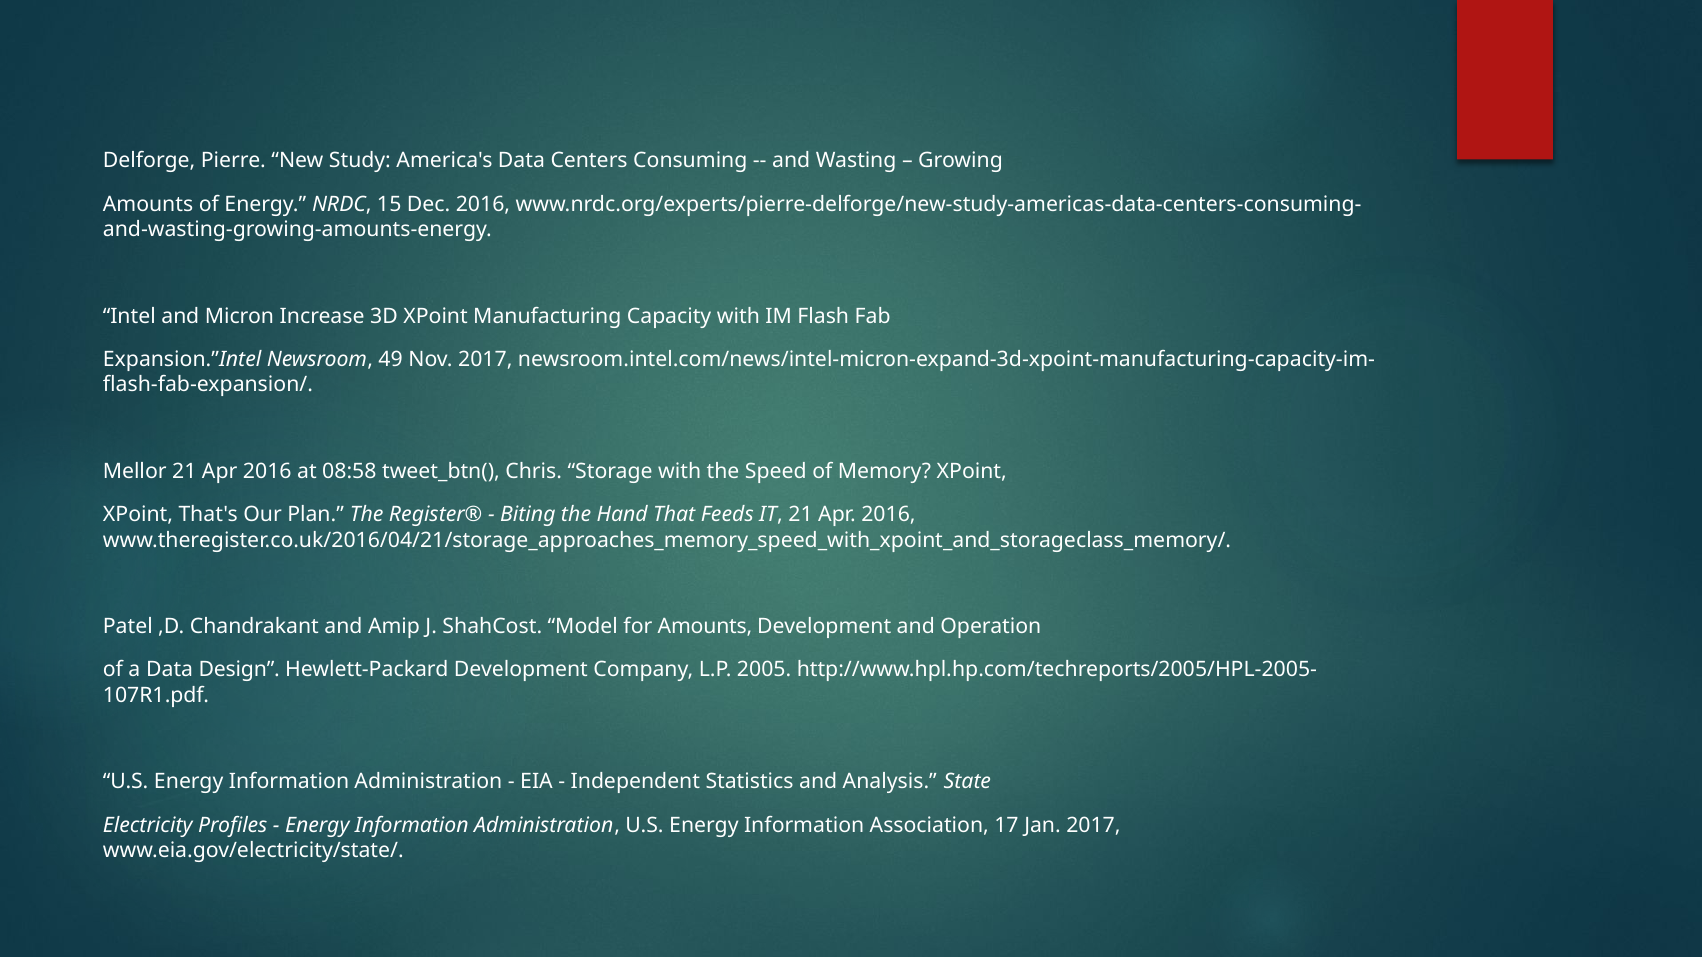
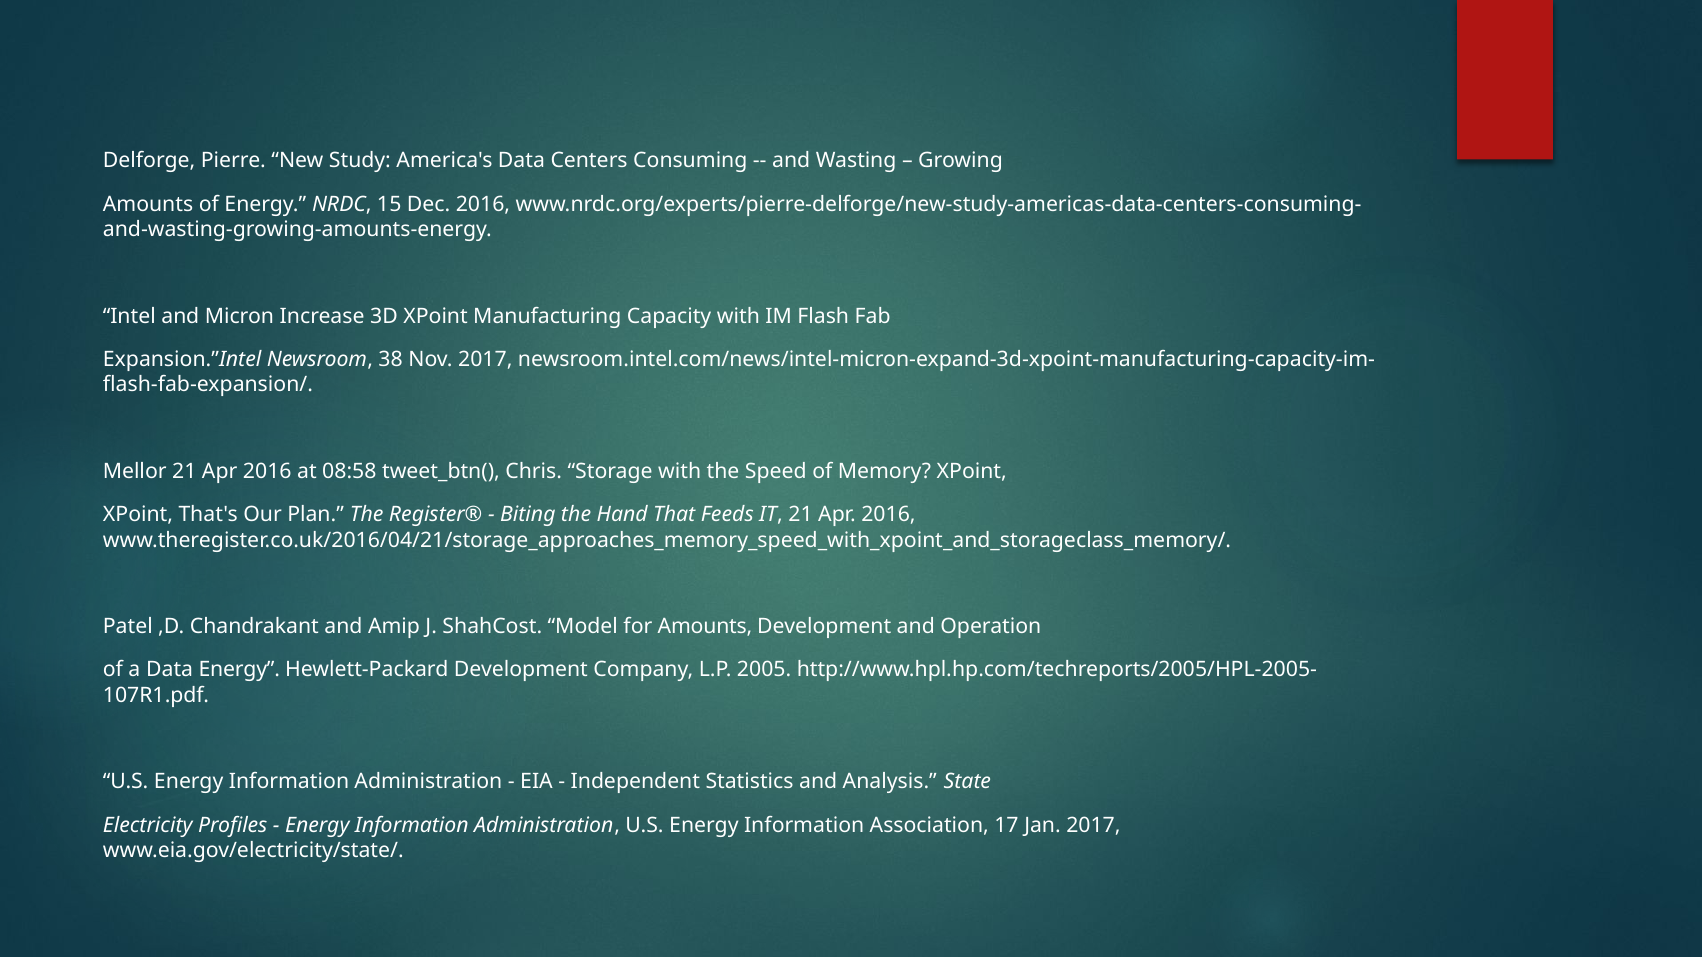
49: 49 -> 38 (391, 359)
Data Design: Design -> Energy (239, 670)
